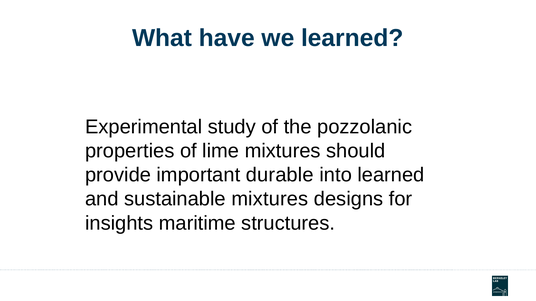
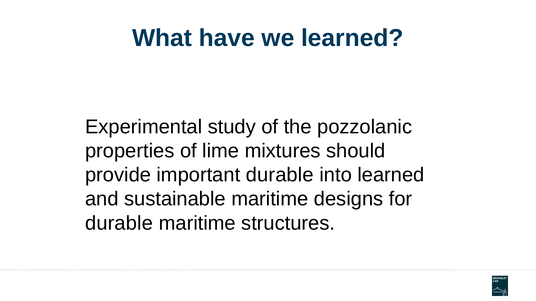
sustainable mixtures: mixtures -> maritime (270, 199)
insights: insights -> durable (119, 223)
